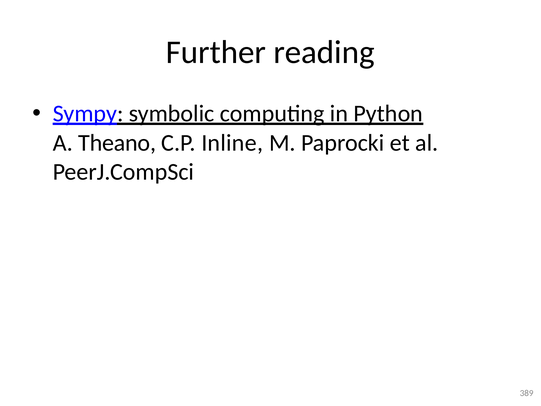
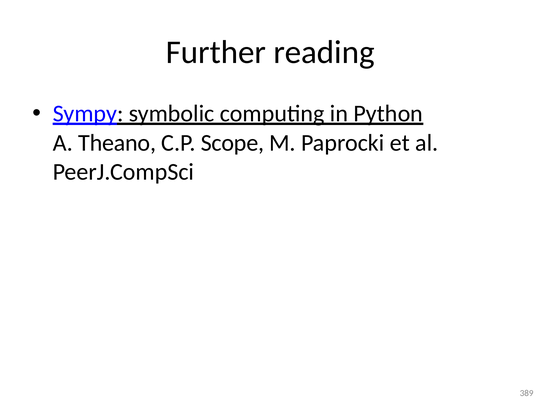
Inline: Inline -> Scope (232, 143)
